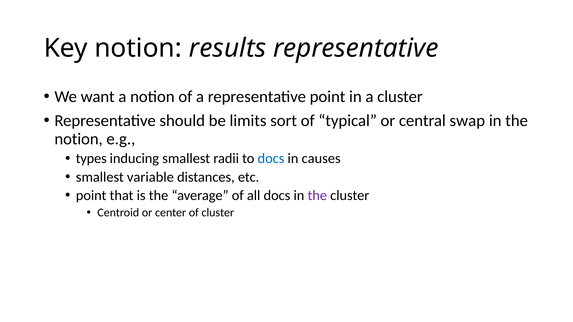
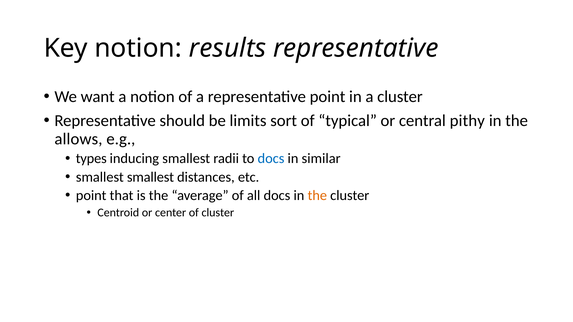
swap: swap -> pithy (467, 121)
notion: notion -> allows (78, 139)
causes: causes -> similar (321, 159)
smallest variable: variable -> smallest (150, 177)
the colour: purple -> orange (317, 196)
